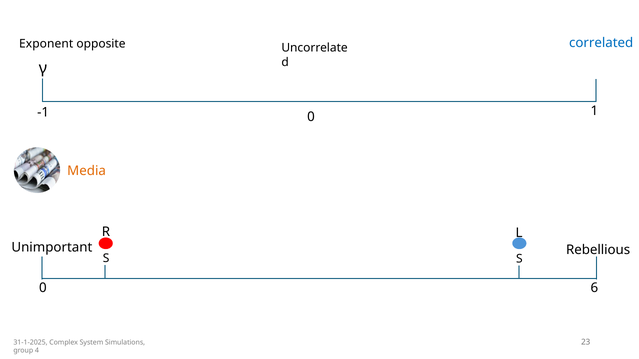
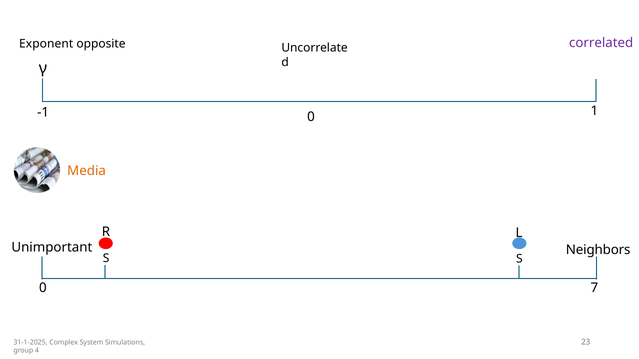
correlated colour: blue -> purple (601, 43)
Rebellious: Rebellious -> Neighbors (598, 250)
6: 6 -> 7 (594, 288)
